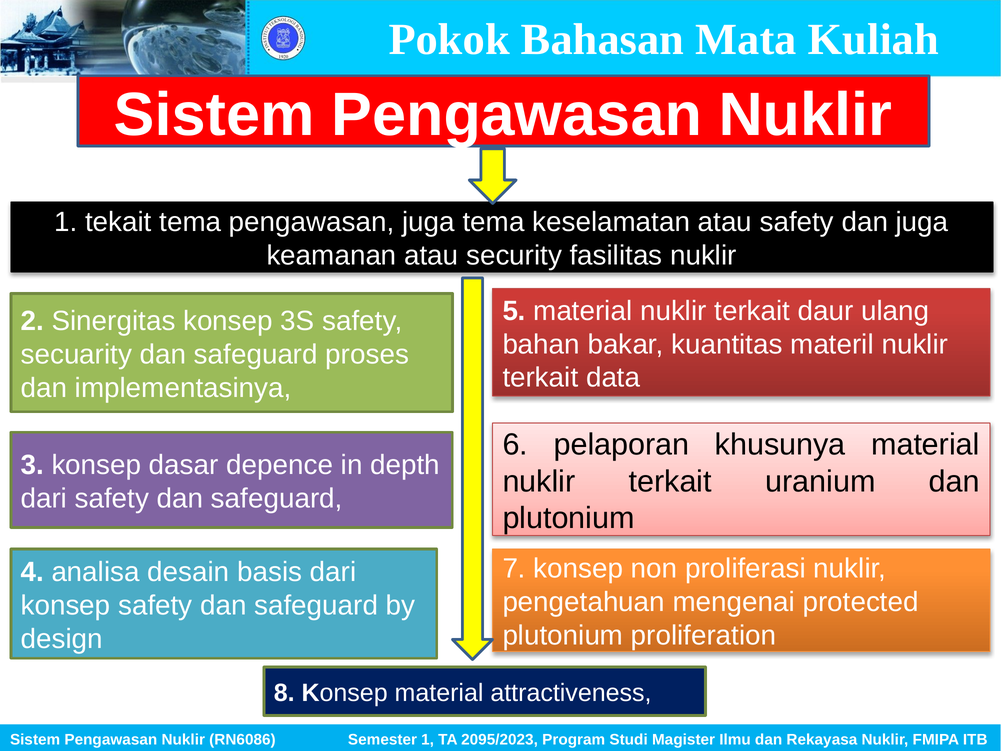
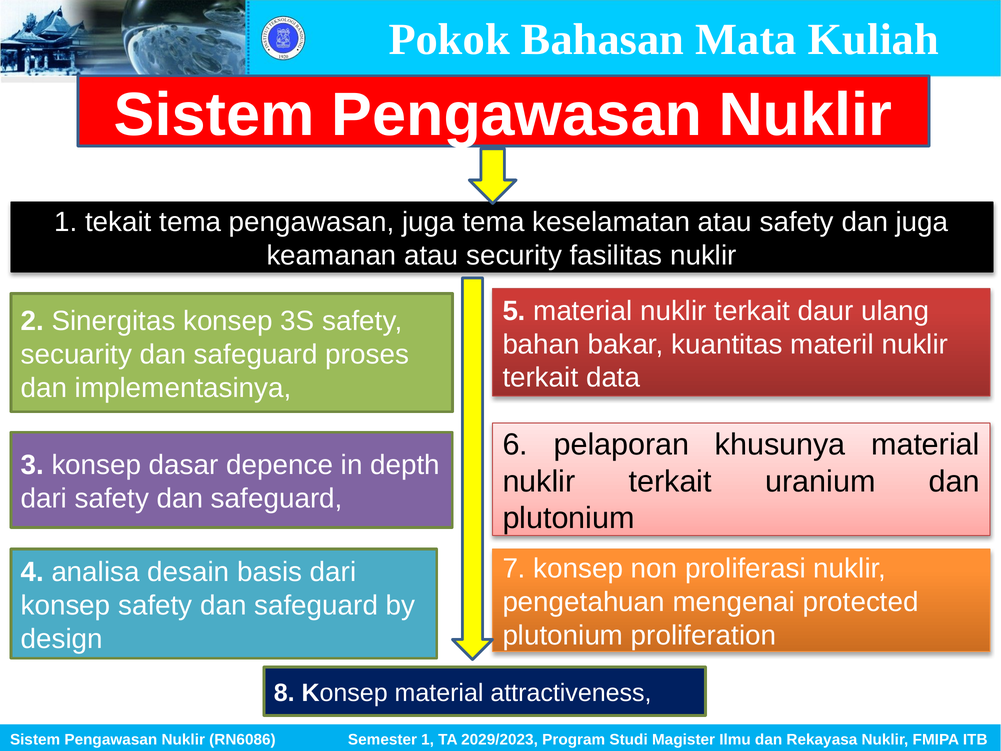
2095/2023: 2095/2023 -> 2029/2023 (500, 739)
